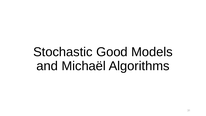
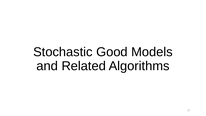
Michaël: Michaël -> Related (84, 66)
